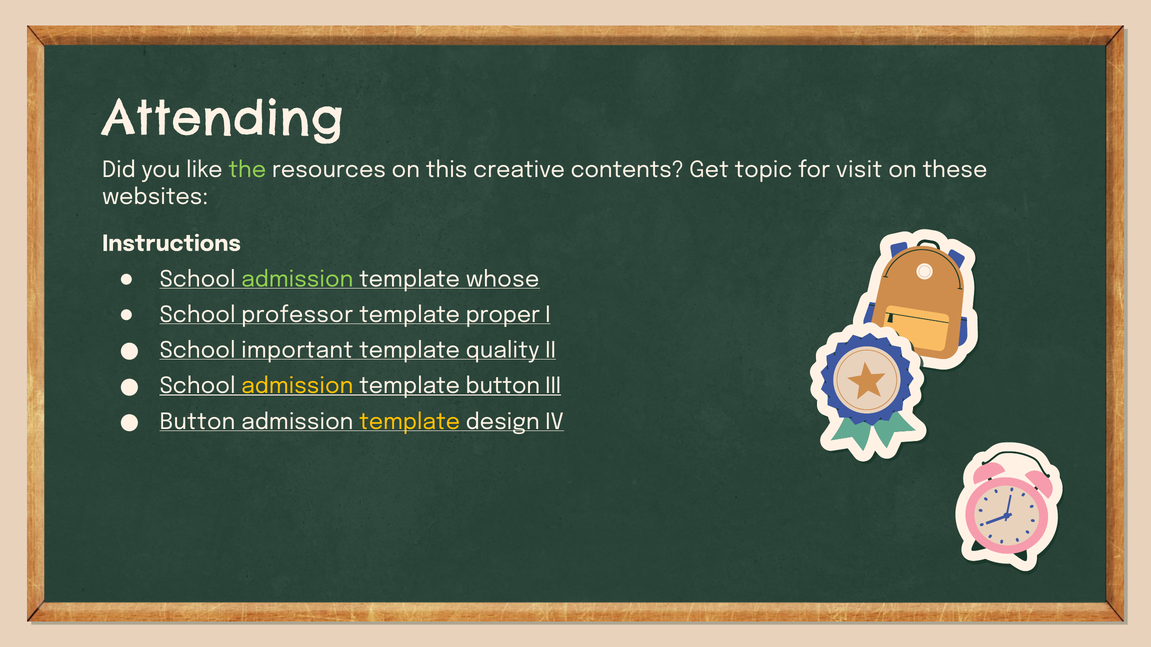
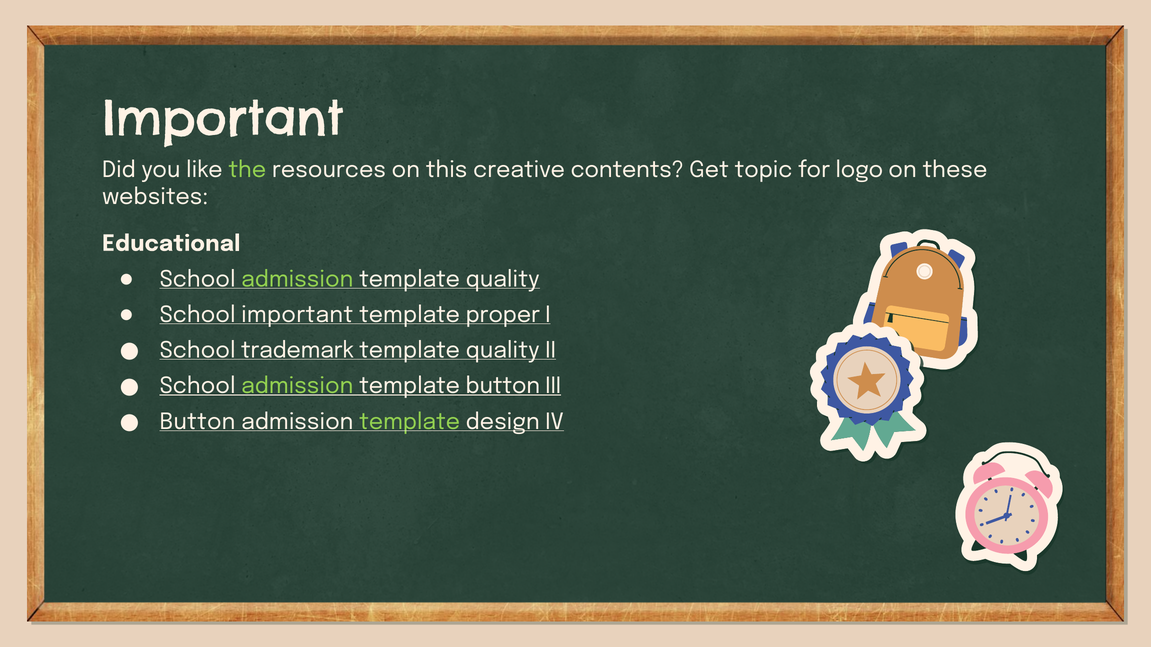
Attending: Attending -> Important (223, 119)
visit: visit -> logo (859, 170)
Instructions: Instructions -> Educational (171, 244)
whose: whose -> quality (503, 279)
School professor: professor -> important (297, 315)
important: important -> trademark (297, 351)
admission colour: yellow -> light green (297, 386)
template colour: yellow -> light green (410, 422)
